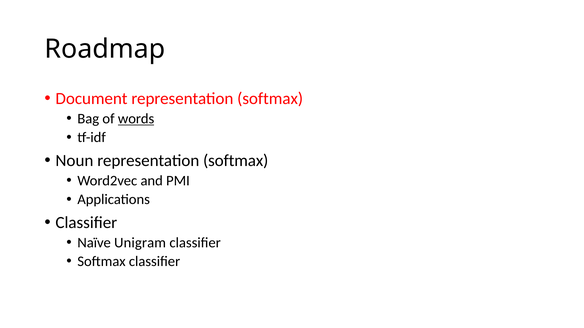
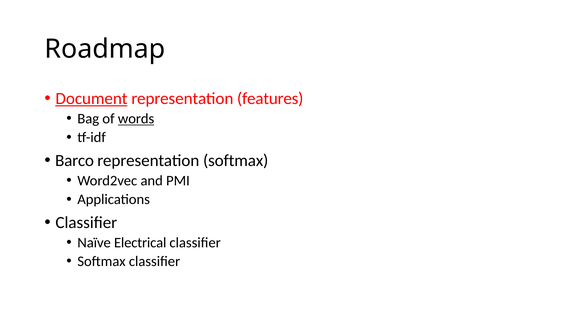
Document underline: none -> present (91, 99)
softmax: softmax -> features (270, 99)
Noun: Noun -> Barco (75, 161)
Unigram: Unigram -> Electrical (140, 243)
